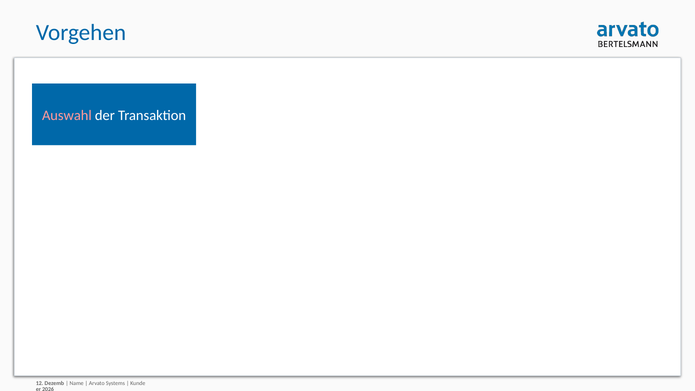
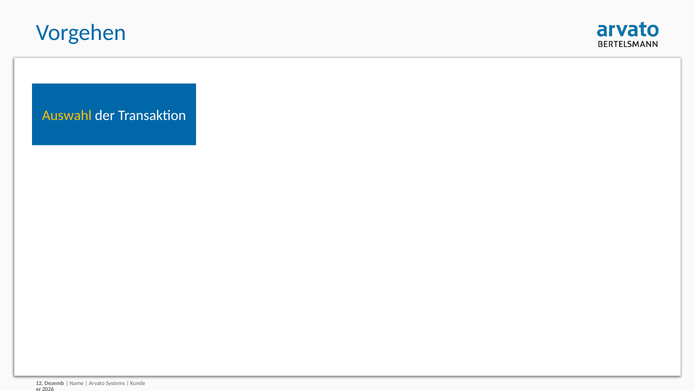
Auswahl colour: pink -> yellow (67, 115)
